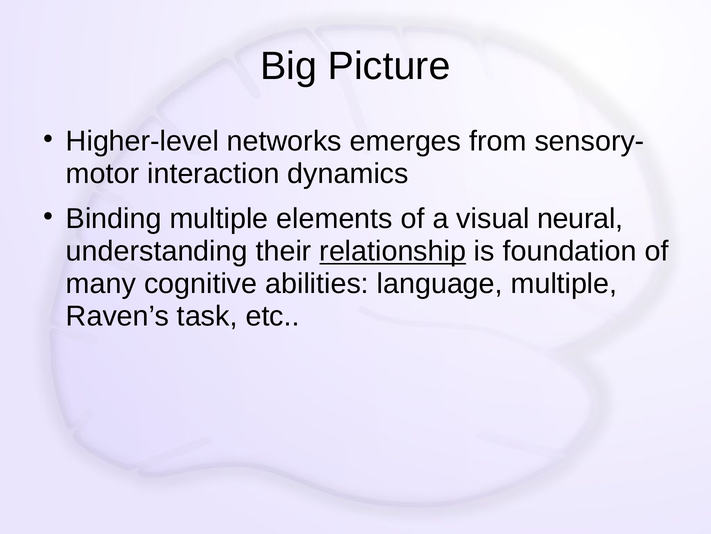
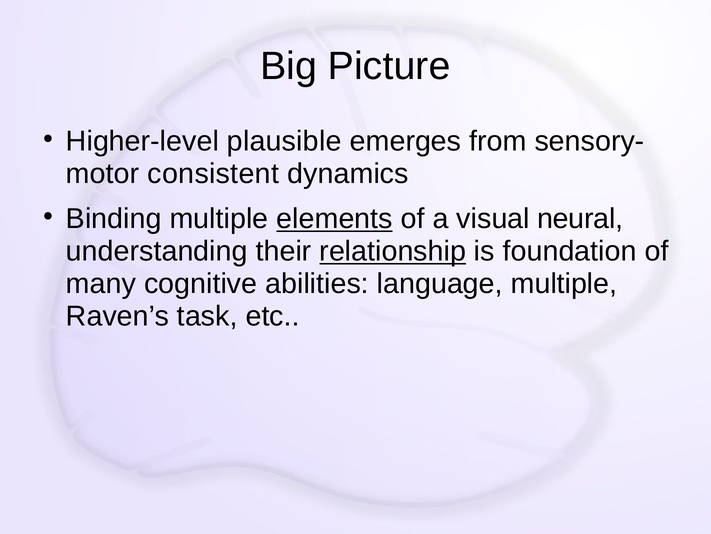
networks: networks -> plausible (284, 141)
interaction: interaction -> consistent (213, 174)
elements underline: none -> present (335, 219)
